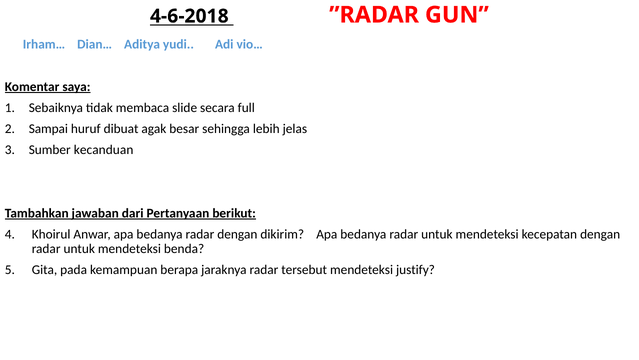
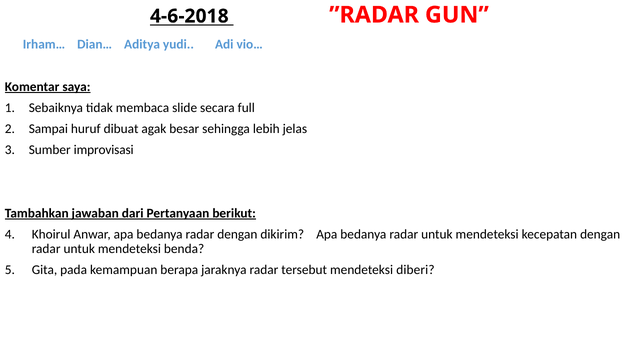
kecanduan: kecanduan -> improvisasi (104, 150)
justify: justify -> diberi (415, 269)
